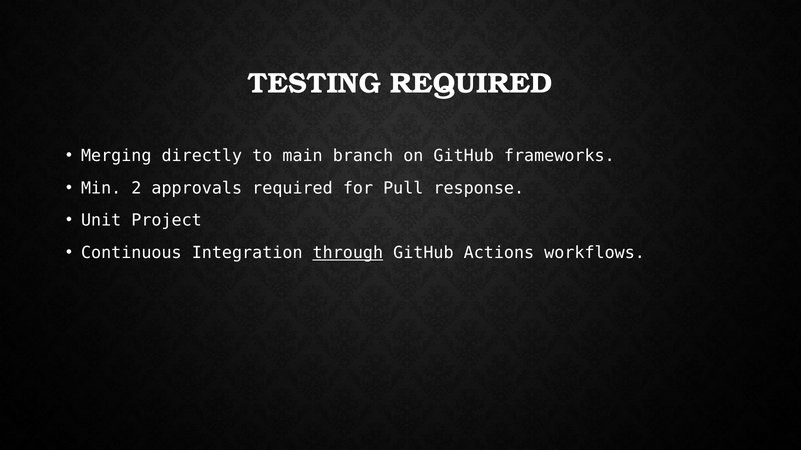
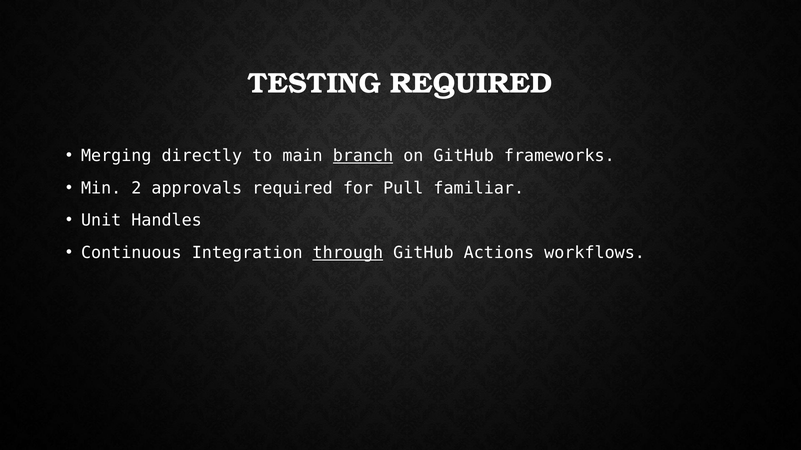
branch underline: none -> present (363, 156)
response: response -> familiar (479, 188)
Project: Project -> Handles (167, 221)
